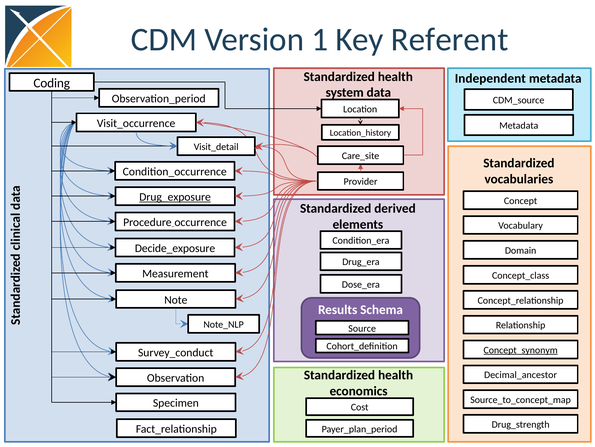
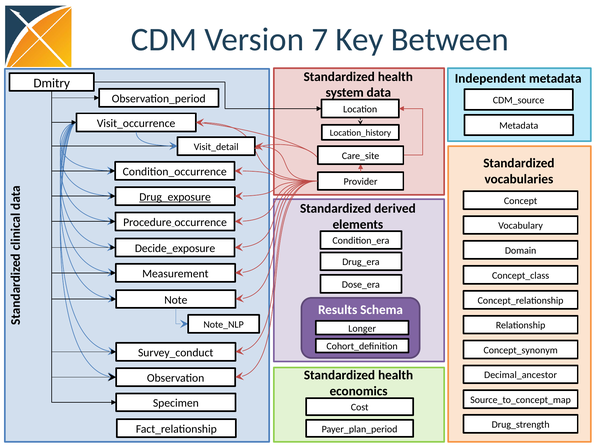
1: 1 -> 7 (320, 39)
Referent: Referent -> Between (450, 39)
Coding: Coding -> Dmitry (52, 83)
Source: Source -> Longer (362, 328)
Concept_synonym underline: present -> none (521, 350)
